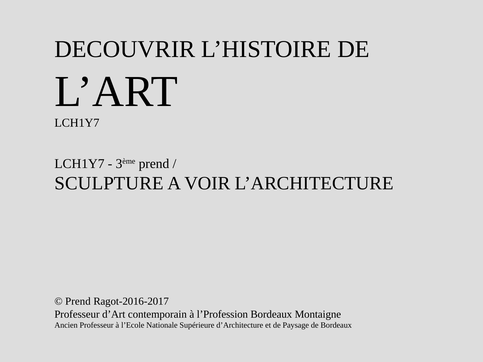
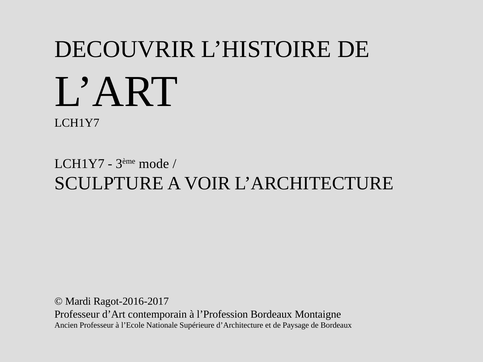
3ème prend: prend -> mode (154, 164)
Prend: Prend -> Mardi (78, 301)
